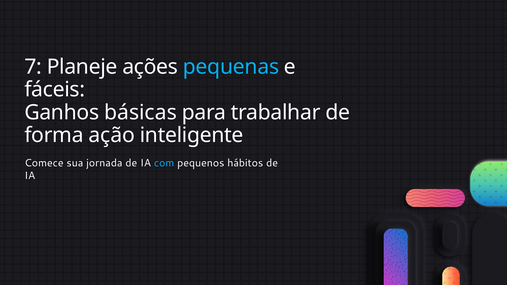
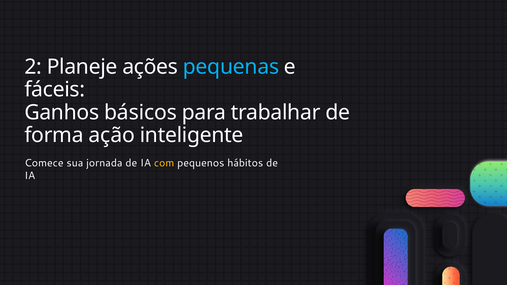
7: 7 -> 2 (33, 67)
básicas: básicas -> básicos (141, 113)
com colour: light blue -> yellow (164, 163)
